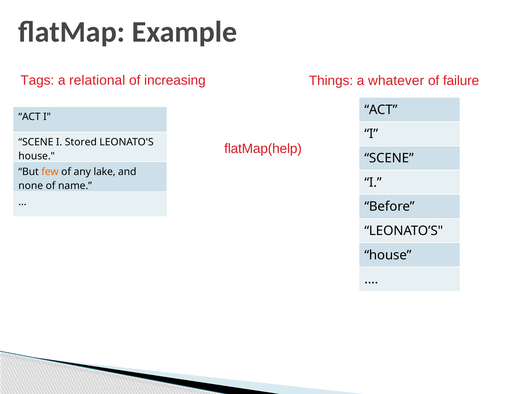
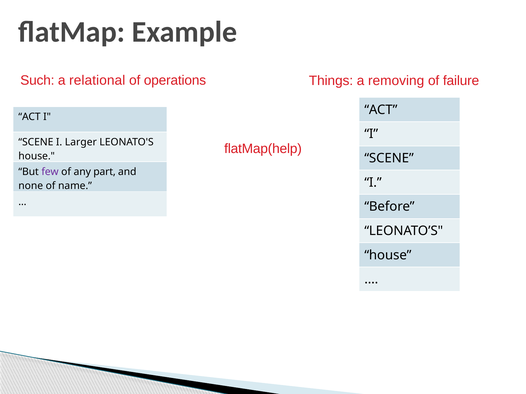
Tags: Tags -> Such (37, 81)
increasing: increasing -> operations (175, 81)
whatever: whatever -> removing (396, 81)
Stored: Stored -> Larger (81, 142)
few colour: orange -> purple (50, 172)
lake: lake -> part (105, 172)
